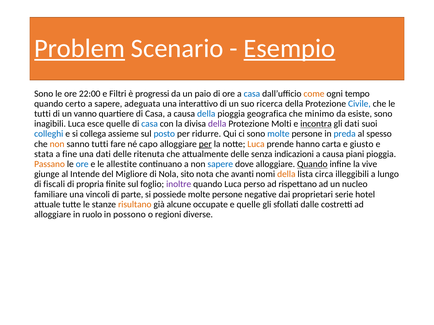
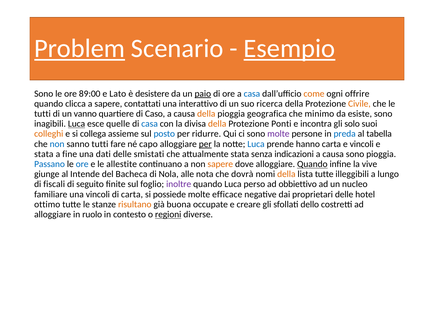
22:00: 22:00 -> 89:00 (90, 94)
Filtri: Filtri -> Lato (118, 94)
progressi: progressi -> desistere (152, 94)
paio underline: none -> present (203, 94)
tempo: tempo -> offrire (357, 94)
certo: certo -> clicca (76, 104)
adeguata: adeguata -> contattati (142, 104)
Civile colour: blue -> orange (359, 104)
quartiere di Casa: Casa -> Caso (155, 114)
della colour: blue -> orange (206, 114)
Luca underline: none -> present (77, 124)
della colour: purple -> orange (217, 124)
Molti: Molti -> Ponti (281, 124)
incontra underline: present -> none (316, 124)
gli dati: dati -> solo (352, 124)
colleghi colour: blue -> orange (49, 134)
molte colour: blue -> purple (278, 134)
spesso: spesso -> tabella (379, 134)
non colour: orange -> blue (57, 144)
Luca colour: orange -> blue (256, 144)
e giusto: giusto -> vincoli (362, 144)
ritenuta: ritenuta -> smistati (149, 154)
attualmente delle: delle -> stata (240, 154)
causa piani: piani -> sono (355, 154)
Passano colour: orange -> blue (50, 164)
sapere colour: blue -> orange (220, 164)
Migliore: Migliore -> Bacheca (132, 174)
sito: sito -> alle (187, 174)
avanti: avanti -> dovrà (242, 174)
lista circa: circa -> tutte (324, 174)
propria: propria -> seguito (90, 185)
rispettano: rispettano -> obbiettivo (298, 185)
di parte: parte -> carta (132, 195)
persone: persone -> efficace (227, 195)
proprietari serie: serie -> delle (344, 195)
attuale: attuale -> ottimo (47, 205)
alcune: alcune -> buona (179, 205)
e quelle: quelle -> creare (249, 205)
dalle: dalle -> dello (310, 205)
possono: possono -> contesto (130, 215)
regioni underline: none -> present (168, 215)
